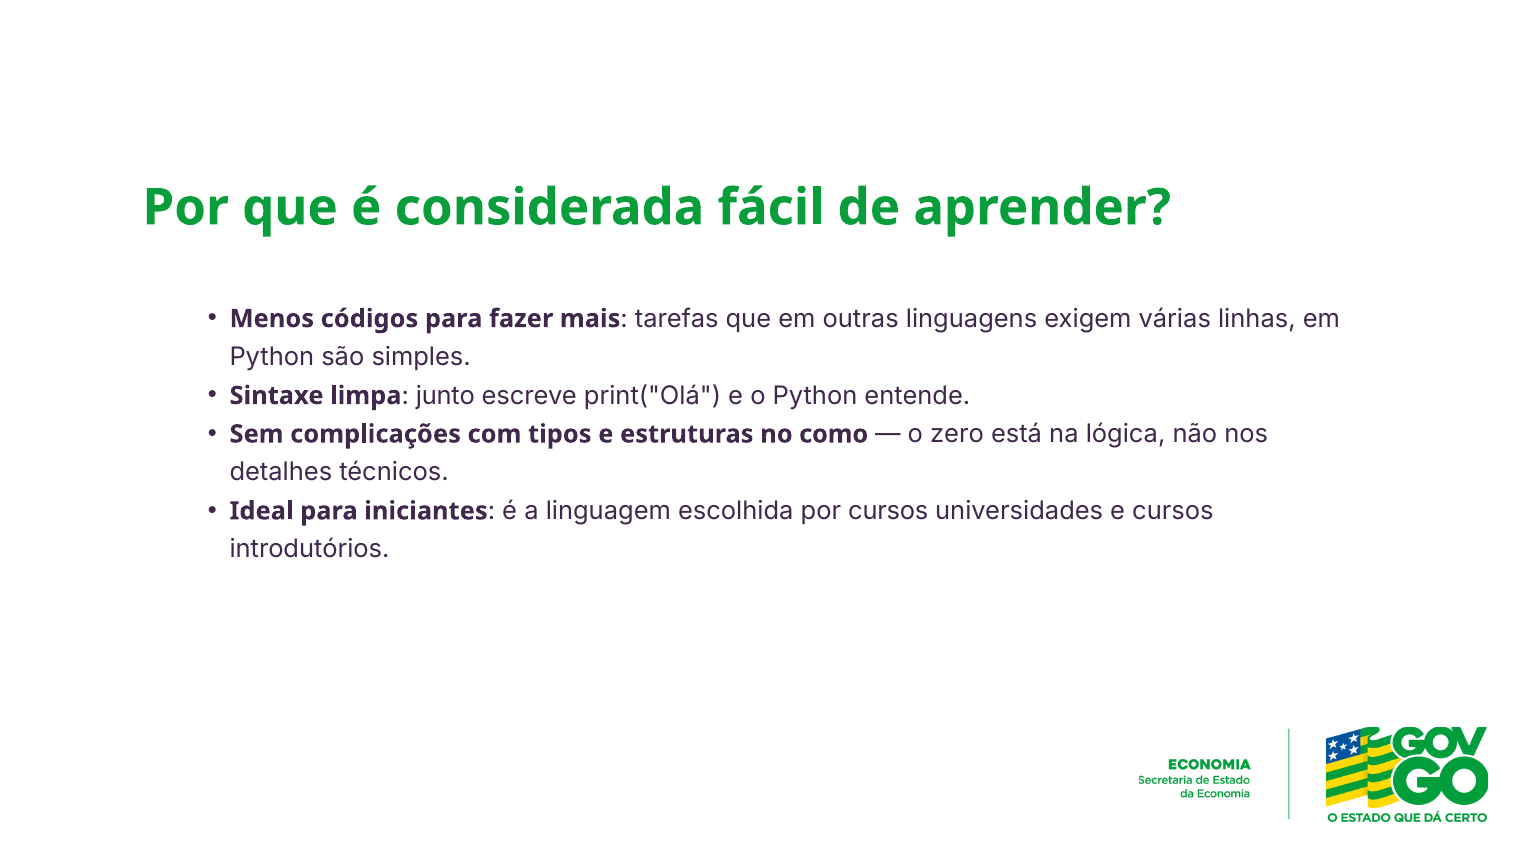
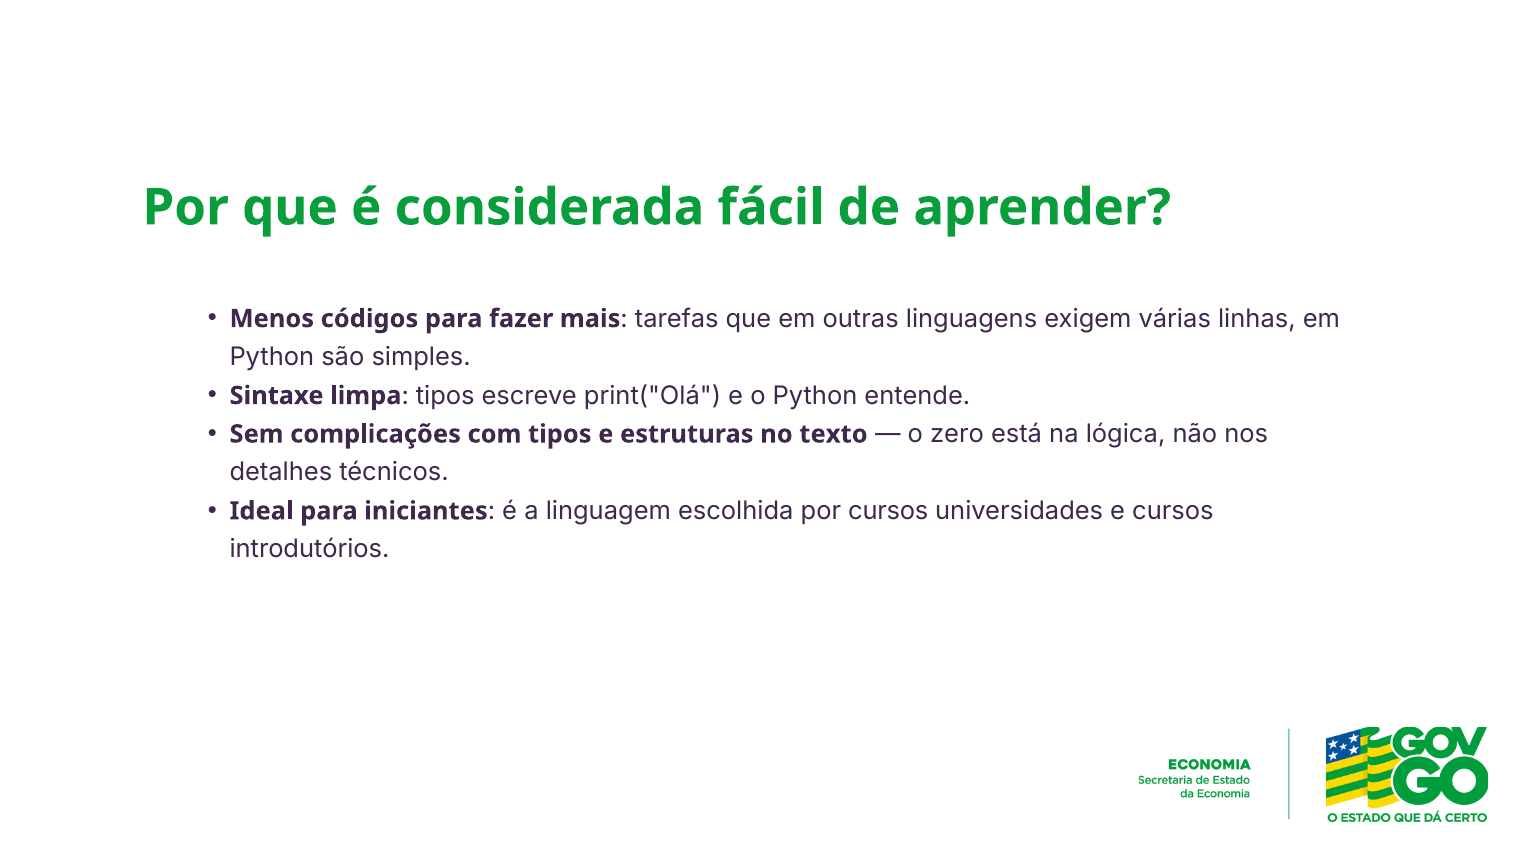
junto: junto -> tipos (445, 396)
como: como -> texto (833, 434)
